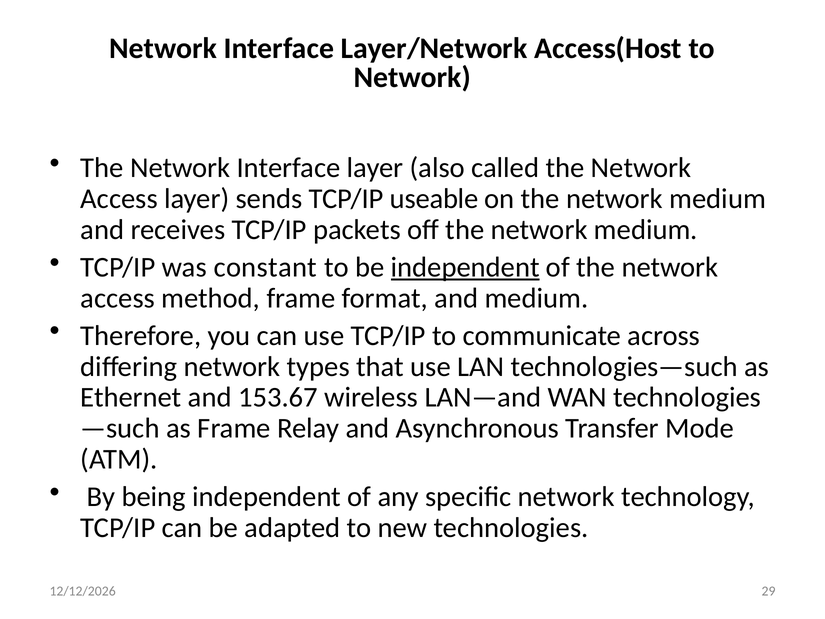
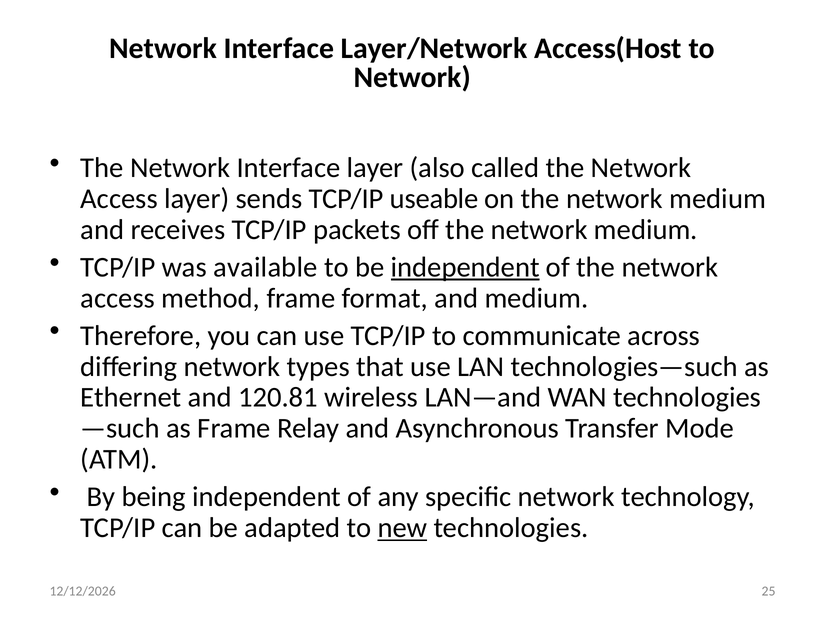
constant: constant -> available (265, 267)
153.67: 153.67 -> 120.81 (278, 397)
new underline: none -> present (402, 528)
29: 29 -> 25 (769, 591)
